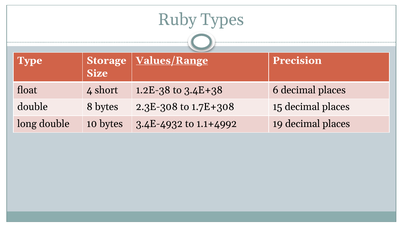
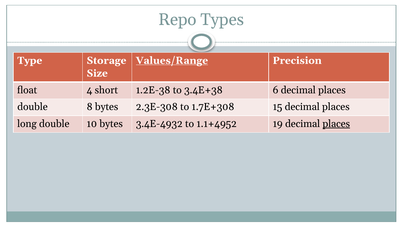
Ruby: Ruby -> Repo (178, 20)
1.1+4992: 1.1+4992 -> 1.1+4952 (217, 124)
places underline: none -> present (336, 124)
